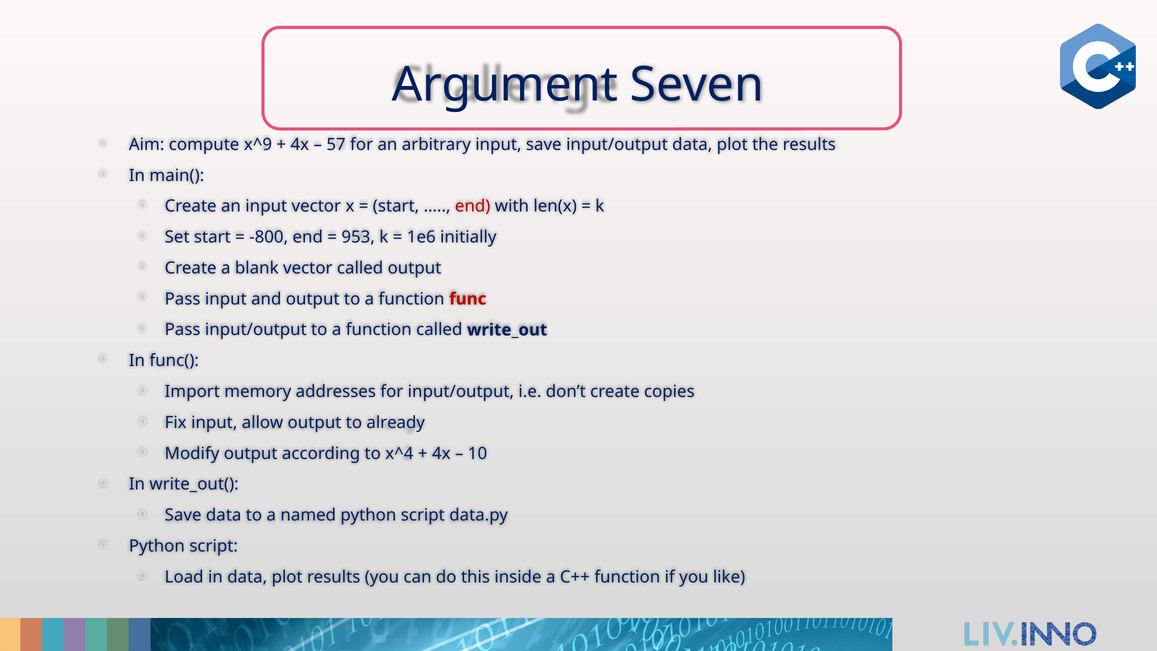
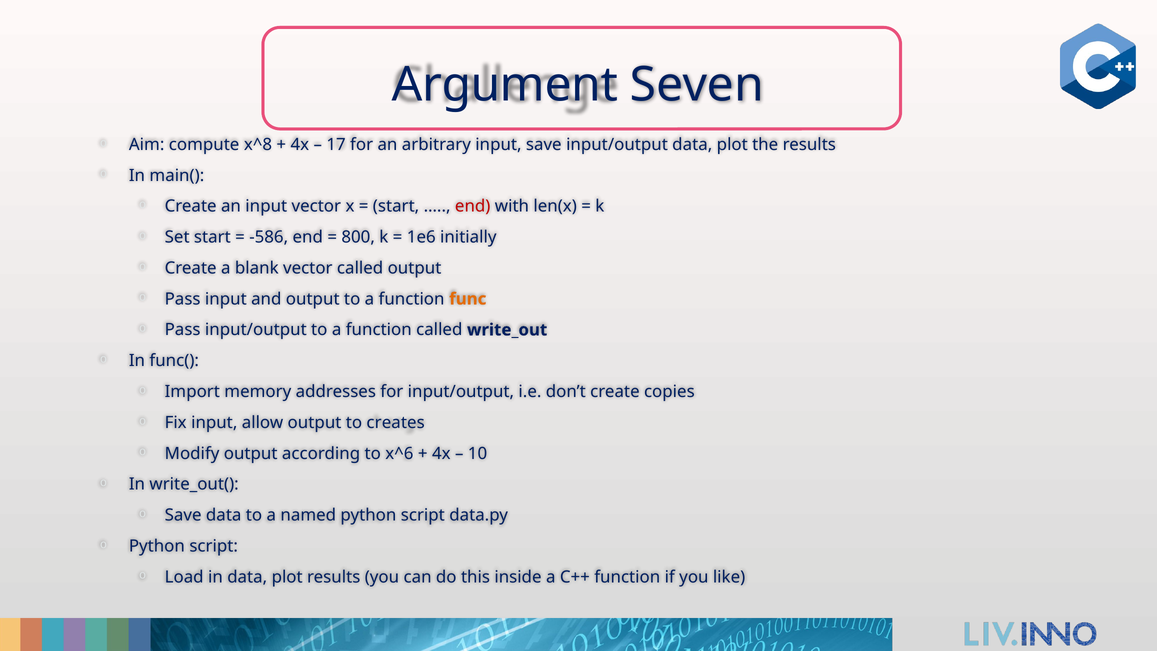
x^9: x^9 -> x^8 (258, 145)
57: 57 -> 17 (336, 145)
-800: -800 -> -586 (269, 237)
953: 953 -> 800 (358, 237)
func colour: red -> orange (468, 299)
already: already -> creates (396, 422)
x^4: x^4 -> x^6 (399, 453)
